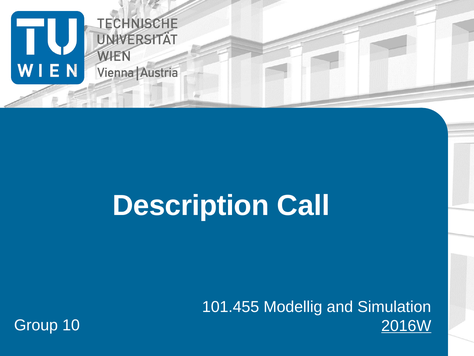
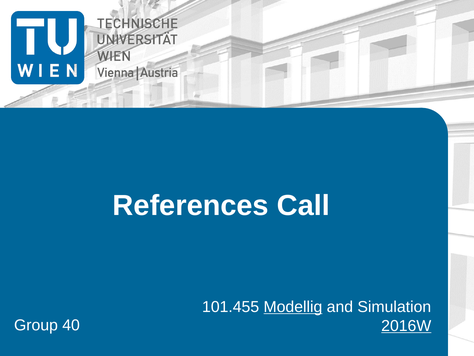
Description: Description -> References (191, 205)
Modellig underline: none -> present (293, 306)
10: 10 -> 40 (71, 325)
